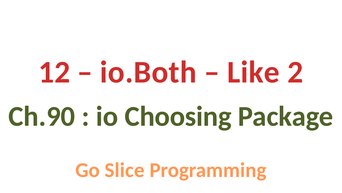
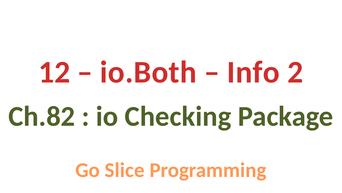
Like: Like -> Info (253, 72)
Ch.90: Ch.90 -> Ch.82 (42, 116)
Choosing: Choosing -> Checking (178, 116)
